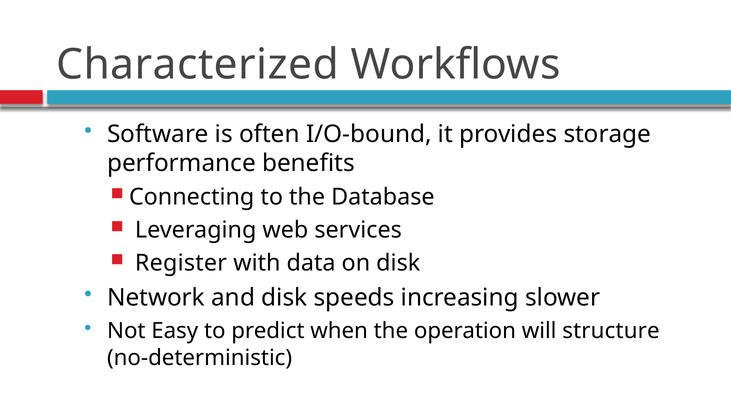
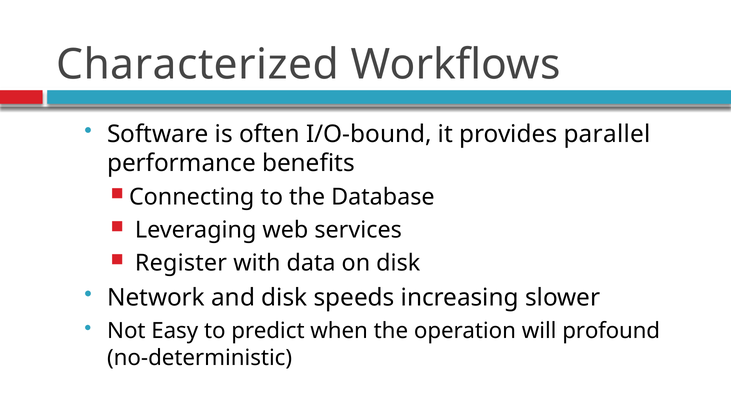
storage: storage -> parallel (607, 134)
structure: structure -> profound (611, 331)
